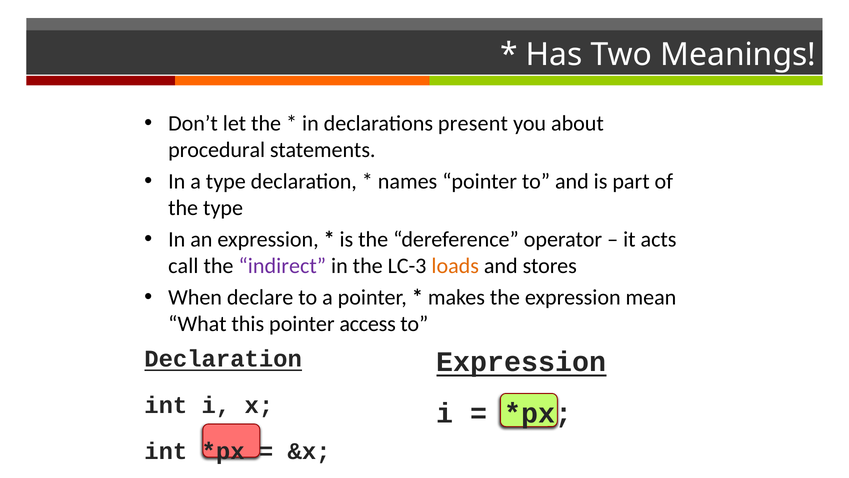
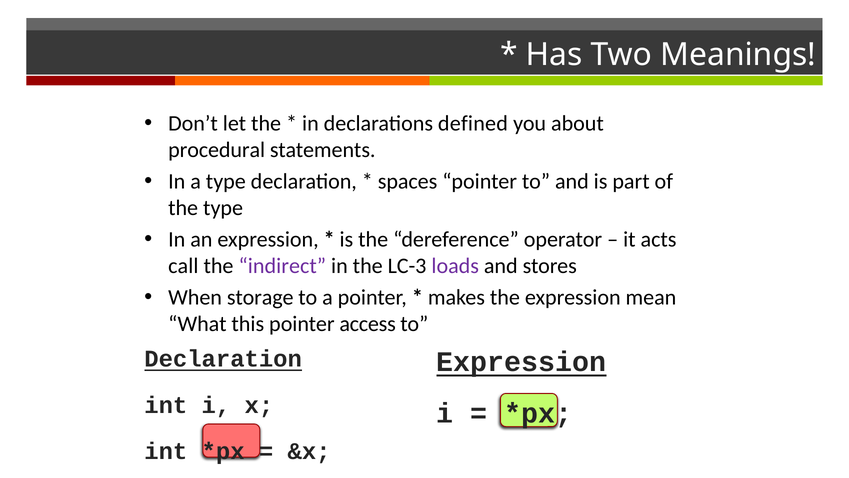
present: present -> defined (473, 123)
names: names -> spaces (408, 181)
loads colour: orange -> purple (455, 266)
declare: declare -> storage (260, 297)
